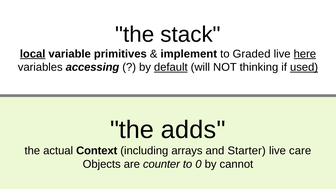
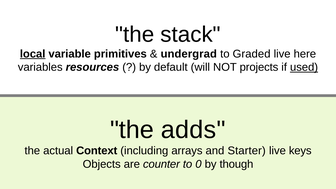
implement: implement -> undergrad (189, 54)
here underline: present -> none (305, 54)
accessing: accessing -> resources (92, 67)
default underline: present -> none (171, 67)
thinking: thinking -> projects (259, 67)
care: care -> keys (300, 151)
cannot: cannot -> though (236, 164)
